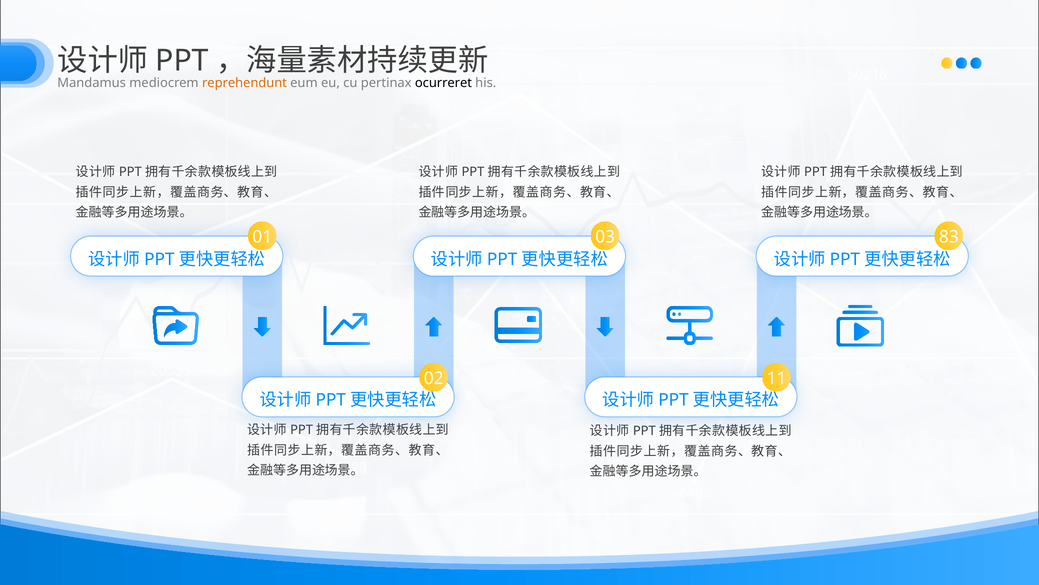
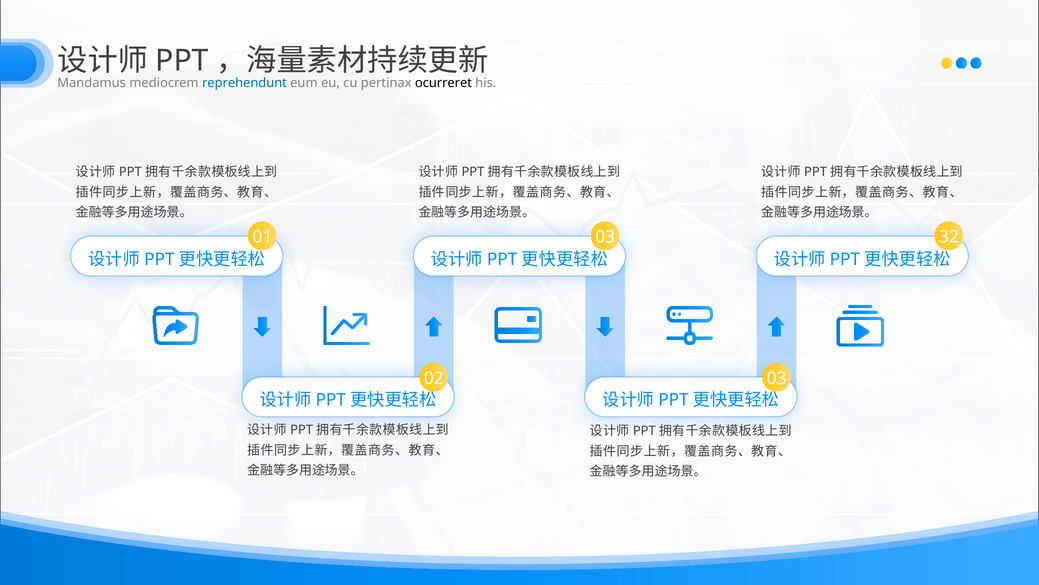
reprehendunt colour: orange -> blue (244, 83)
83: 83 -> 32 (949, 237)
02 11: 11 -> 03 (777, 378)
